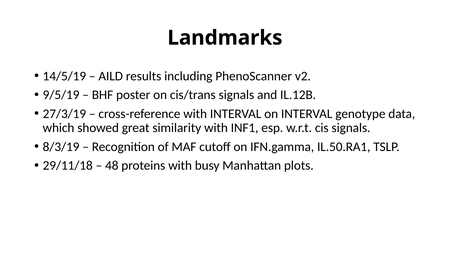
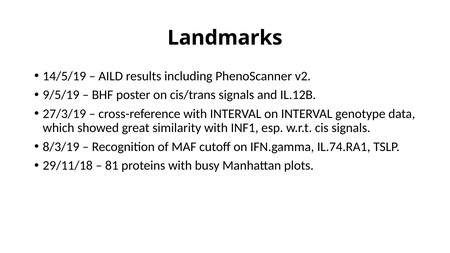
IL.50.RA1: IL.50.RA1 -> IL.74.RA1 (344, 147)
48: 48 -> 81 (112, 166)
